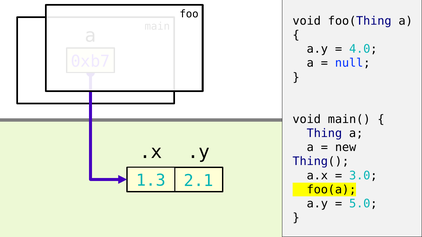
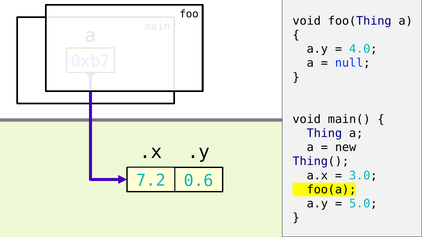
1.3: 1.3 -> 7.2 (151, 181)
2.1: 2.1 -> 0.6 (199, 181)
